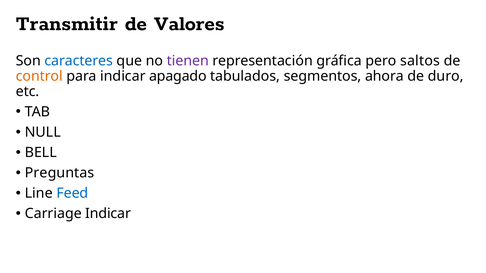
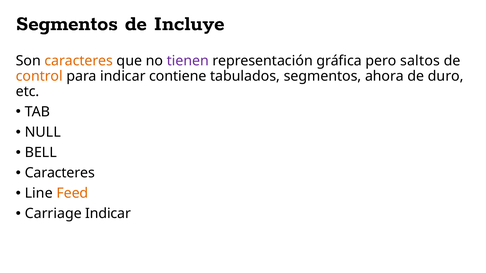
Transmitir: Transmitir -> Segmentos (67, 23)
Valores: Valores -> Incluye (189, 23)
caracteres colour: blue -> orange (79, 61)
apagado: apagado -> contiene (178, 76)
Preguntas: Preguntas -> Caracteres (60, 173)
Feed colour: blue -> orange (72, 194)
